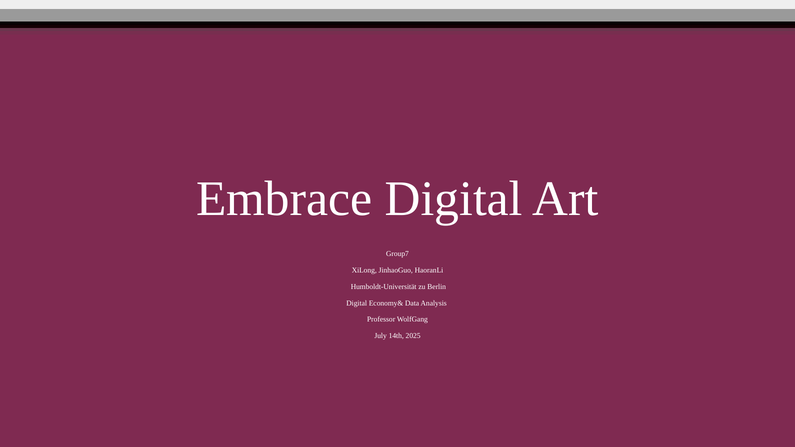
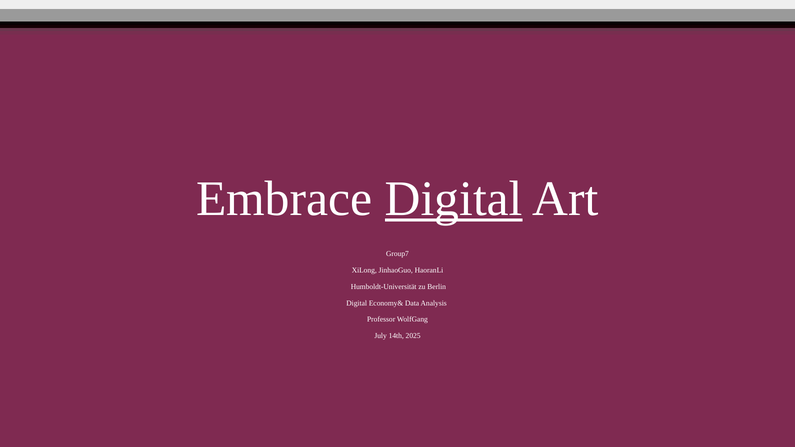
Digital underline: none -> present (454, 199)
